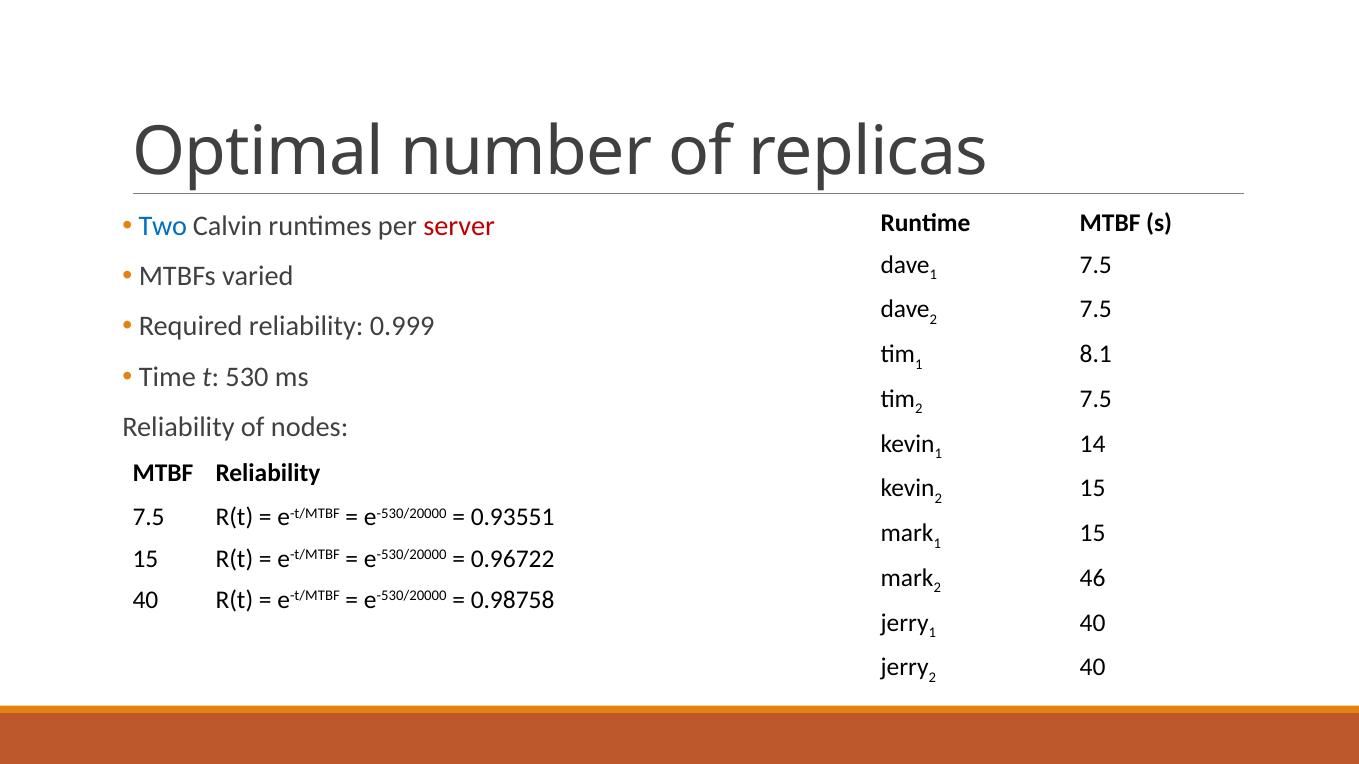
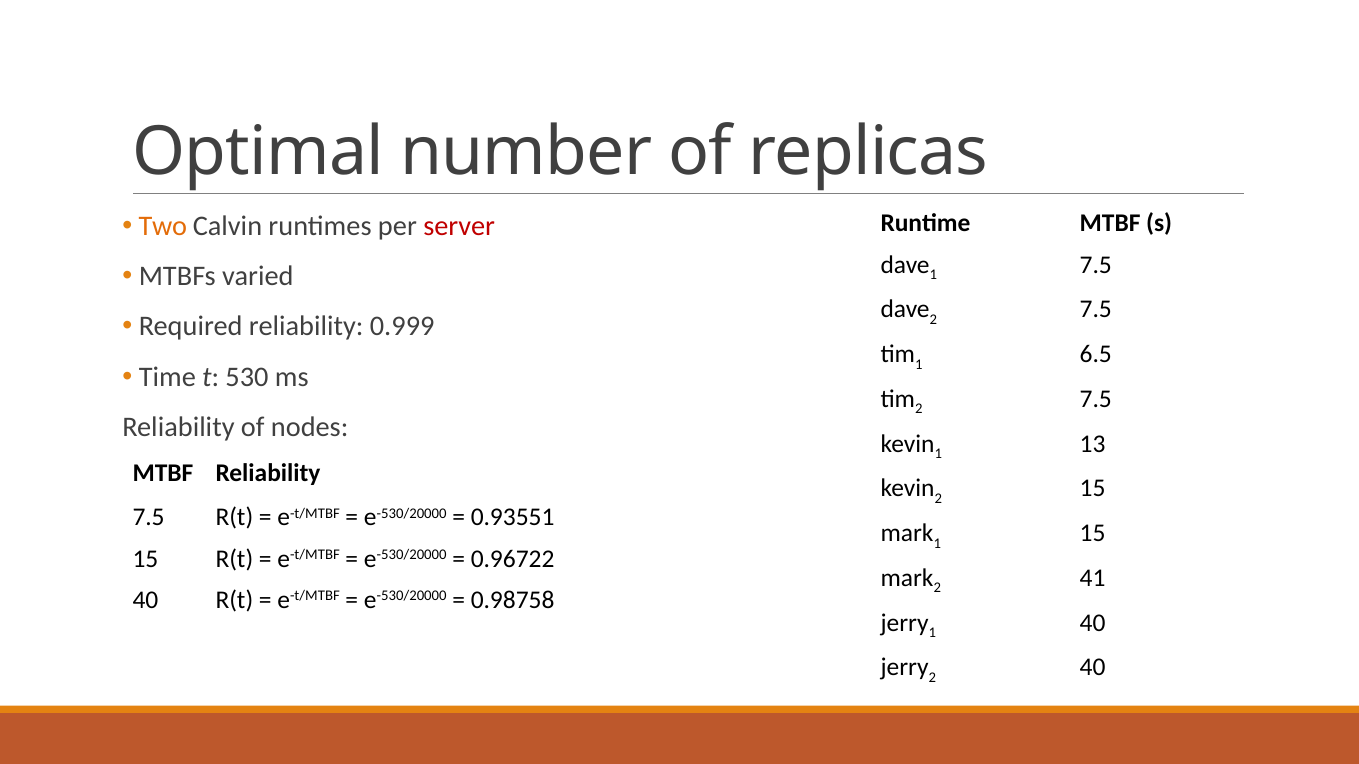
Two colour: blue -> orange (163, 226)
8.1: 8.1 -> 6.5 (1096, 354)
14: 14 -> 13 (1093, 444)
46: 46 -> 41 (1093, 578)
